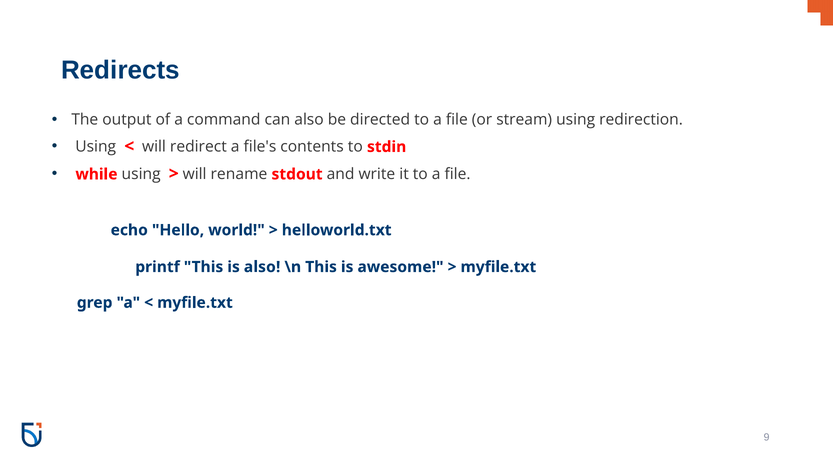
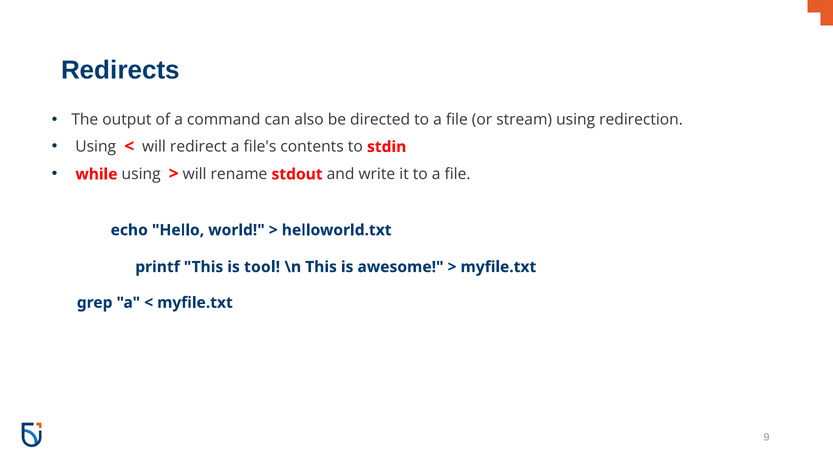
is also: also -> tool (262, 267)
